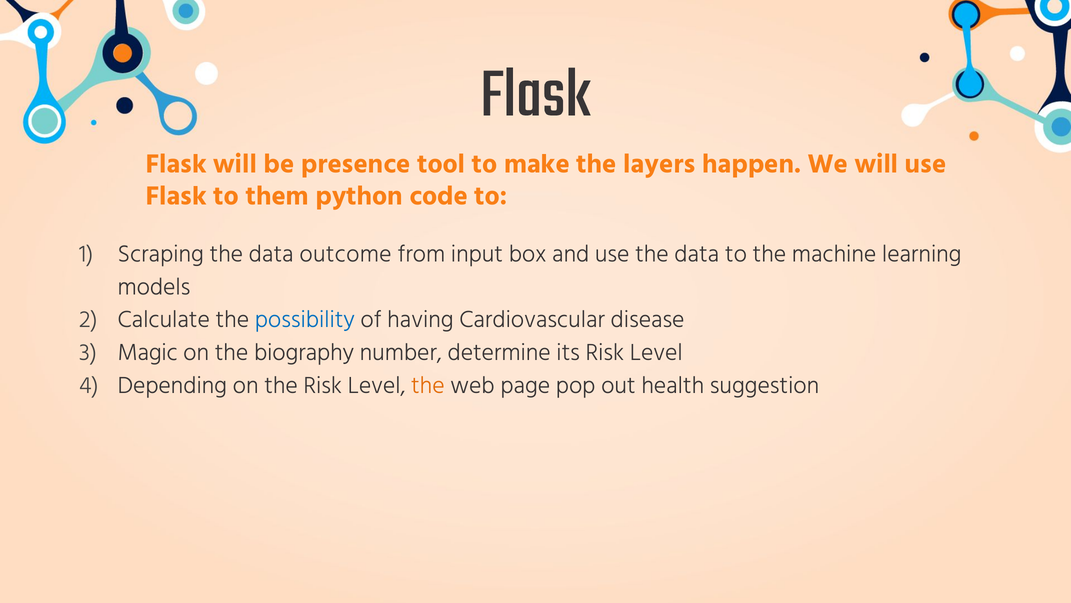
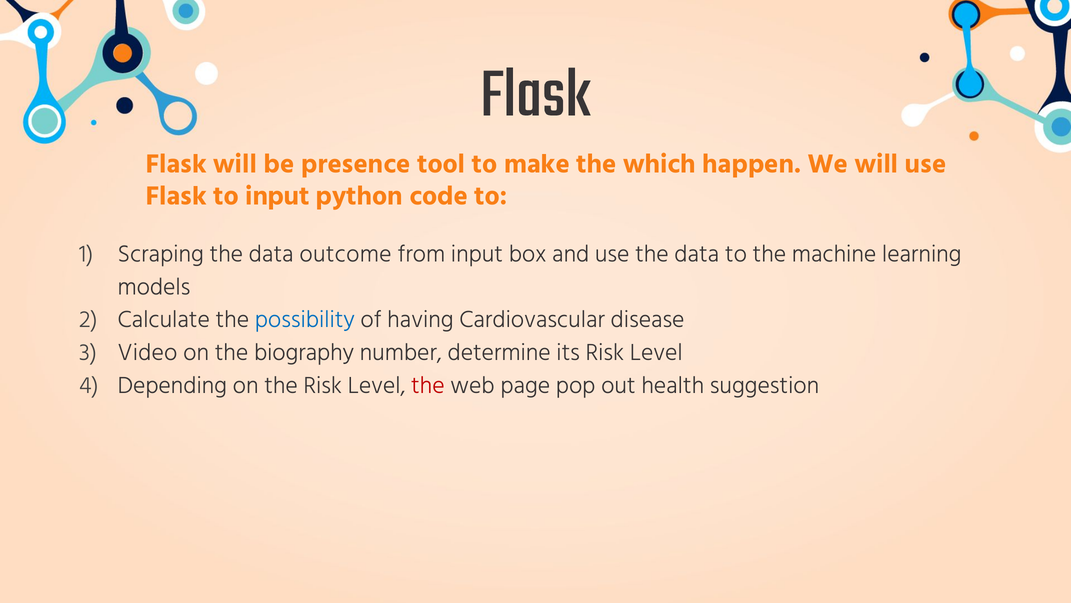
layers: layers -> which (659, 164)
to them: them -> input (277, 196)
Magic: Magic -> Video (147, 352)
the colour: orange -> red (428, 385)
